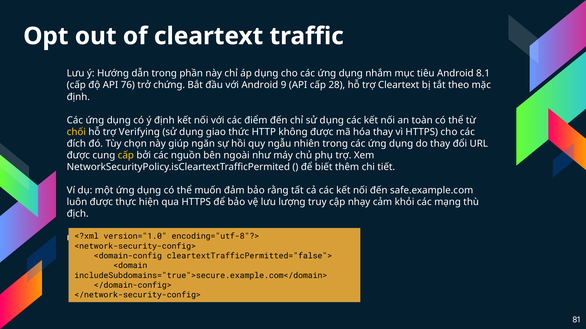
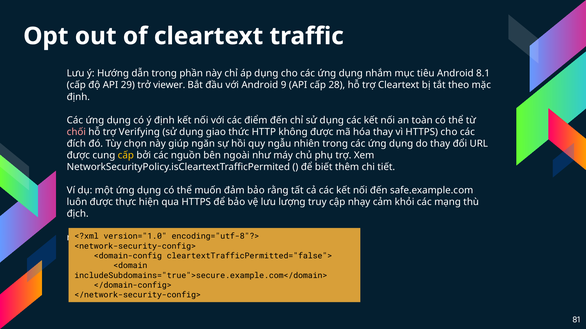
76: 76 -> 29 (128, 85)
chứng: chứng -> viewer (169, 85)
chối colour: yellow -> pink (76, 132)
